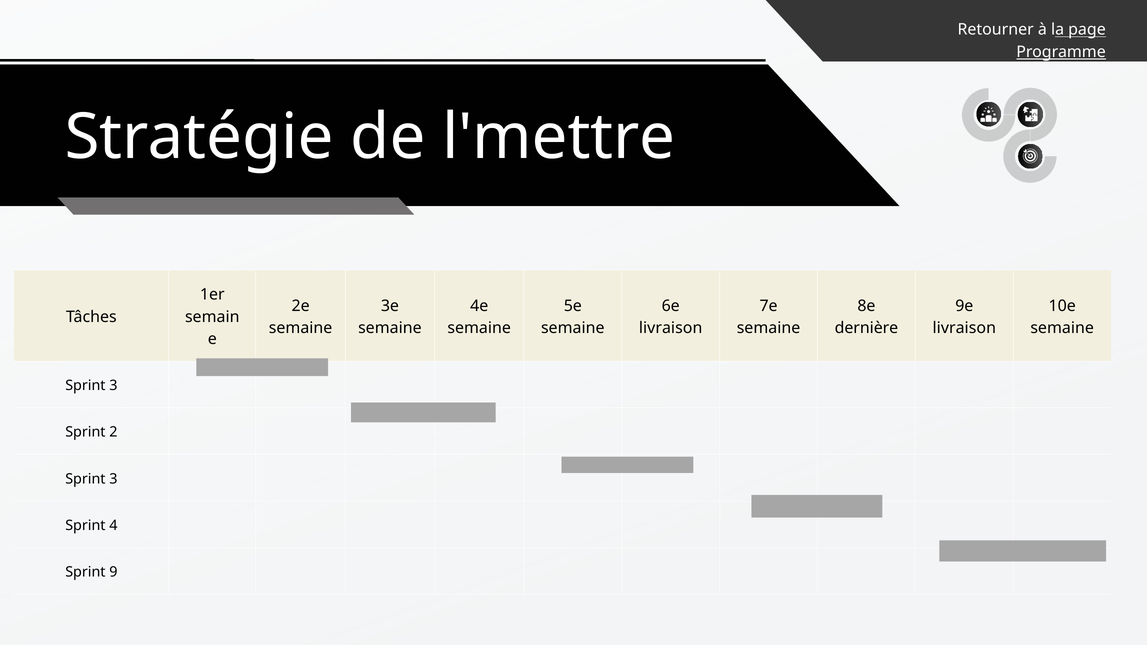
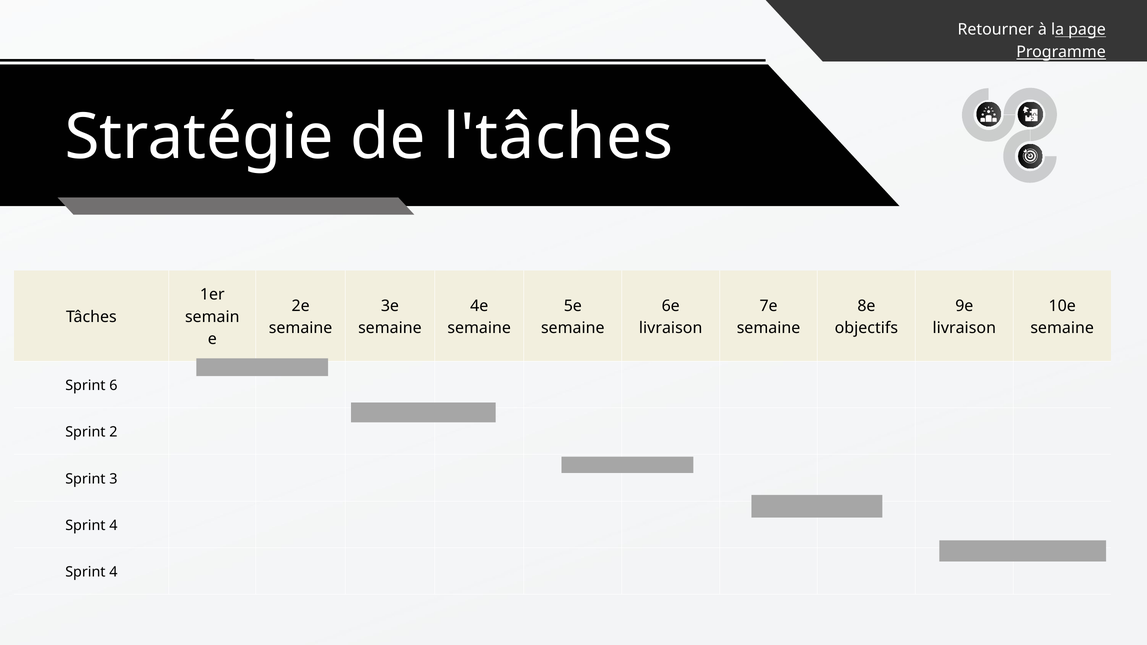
l'mettre: l'mettre -> l'tâches (558, 137)
dernière: dernière -> objectifs (866, 328)
3: 3 -> 6 (113, 386)
9: 9 -> 4 (113, 572)
